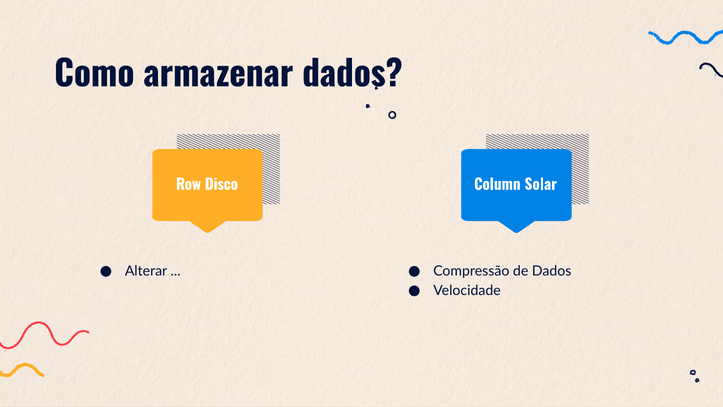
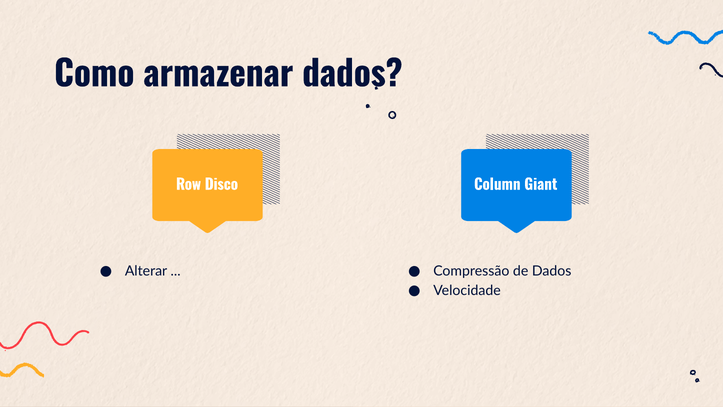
Solar: Solar -> Giant (541, 185)
